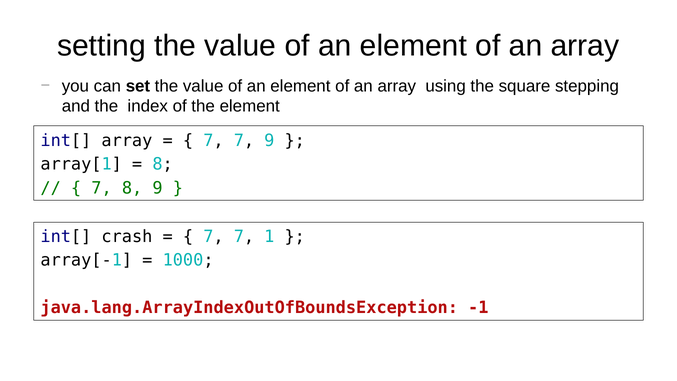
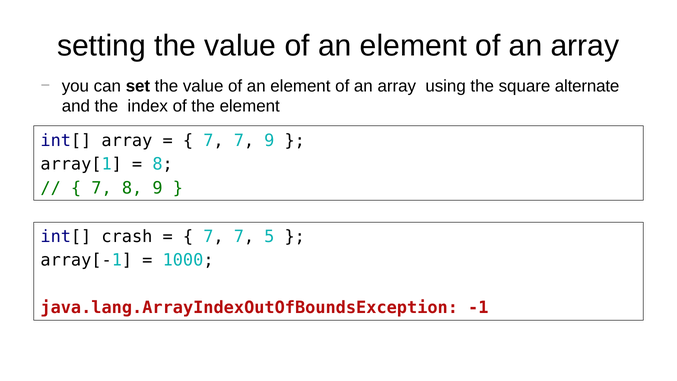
stepping: stepping -> alternate (587, 86)
1: 1 -> 5 (269, 237)
